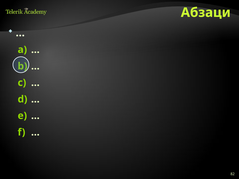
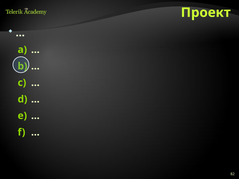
Абзаци: Абзаци -> Проект (206, 13)
